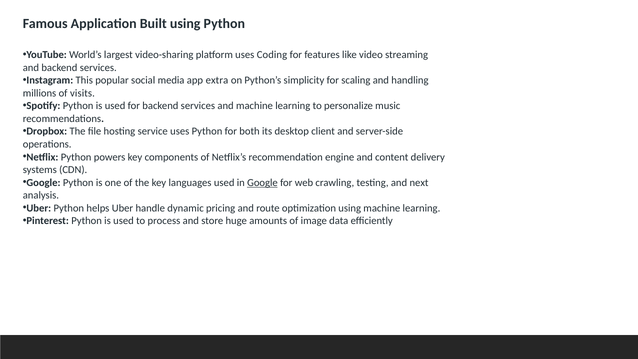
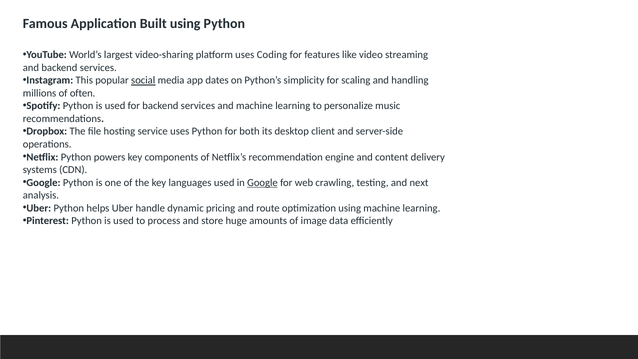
social underline: none -> present (143, 80)
extra: extra -> dates (217, 80)
visits: visits -> often (83, 93)
